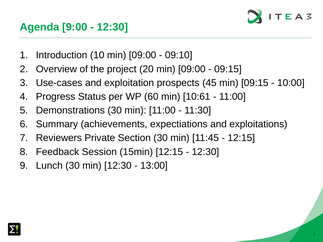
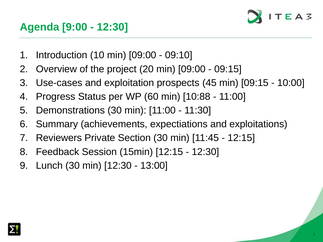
10:61: 10:61 -> 10:88 (197, 97)
